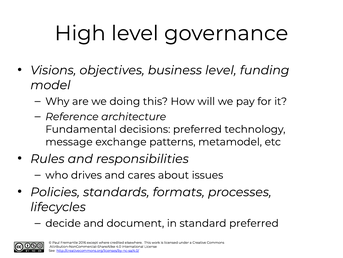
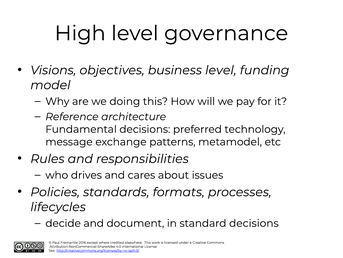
standard preferred: preferred -> decisions (254, 223)
